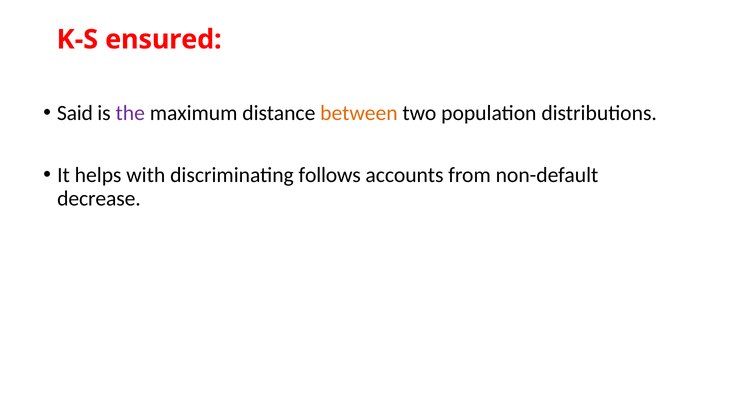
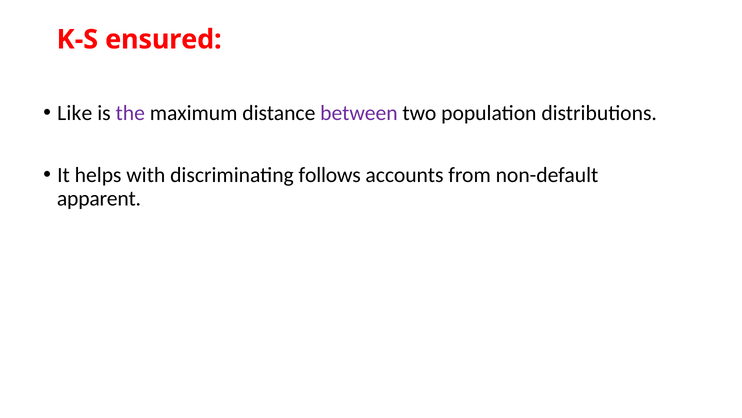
Said: Said -> Like (75, 113)
between colour: orange -> purple (359, 113)
decrease: decrease -> apparent (99, 198)
